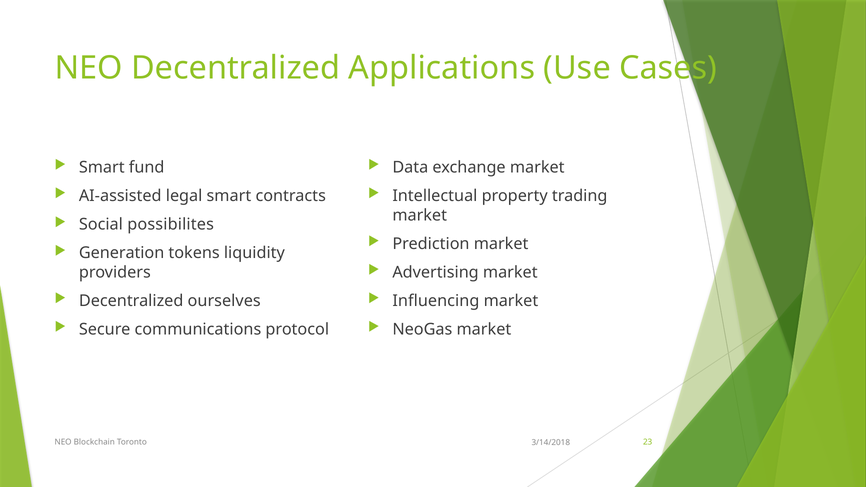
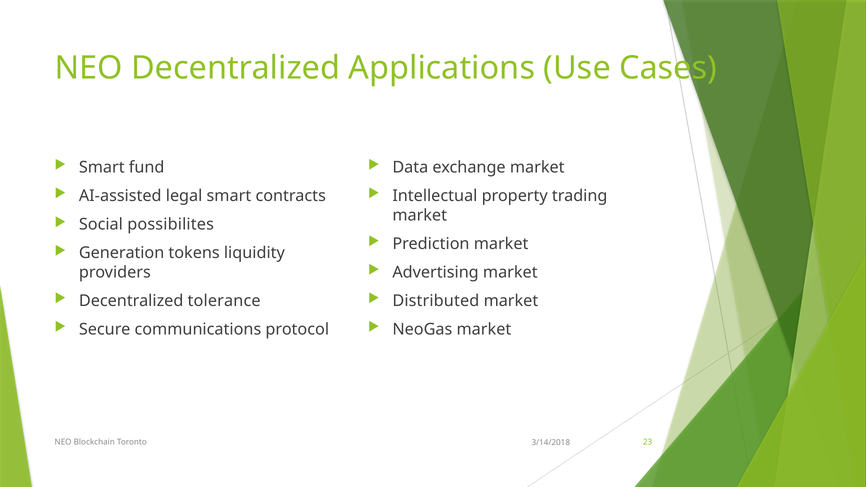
ourselves: ourselves -> tolerance (224, 301)
Influencing: Influencing -> Distributed (436, 301)
